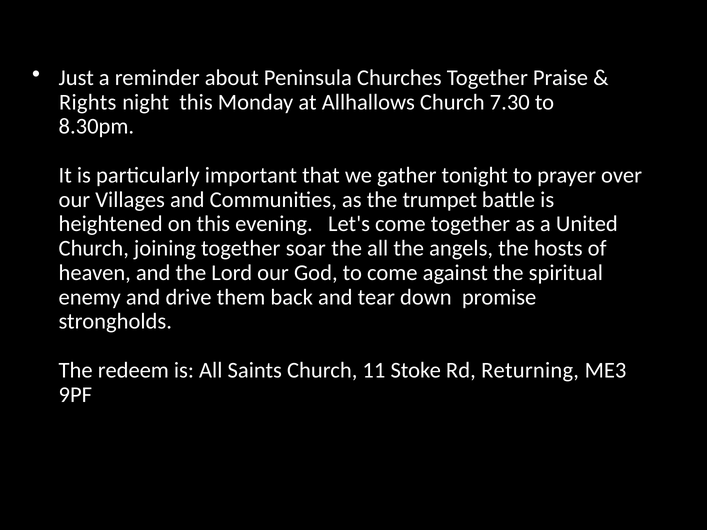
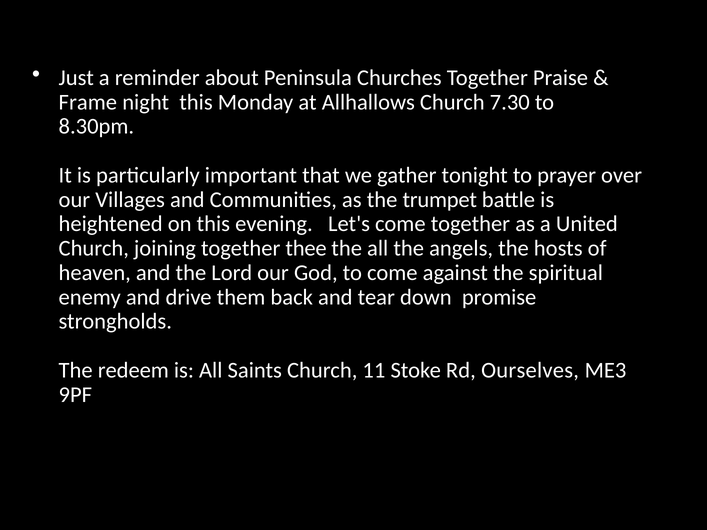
Rights: Rights -> Frame (88, 102)
soar: soar -> thee (306, 248)
Returning: Returning -> Ourselves (530, 370)
